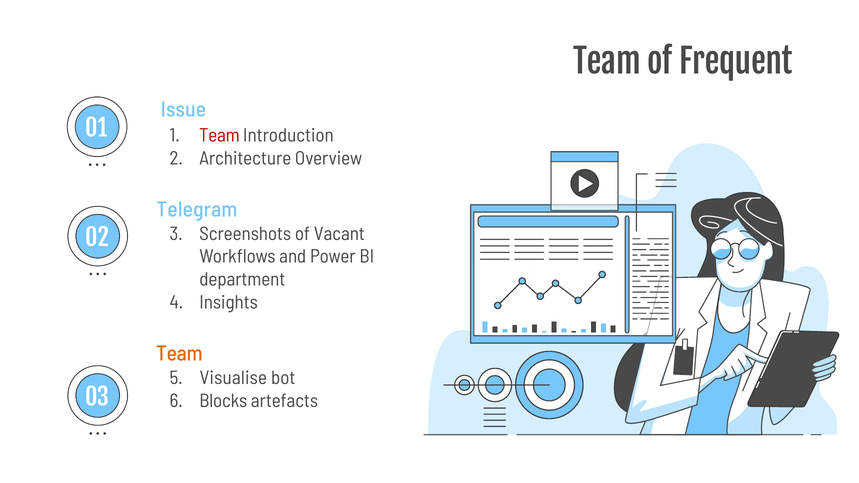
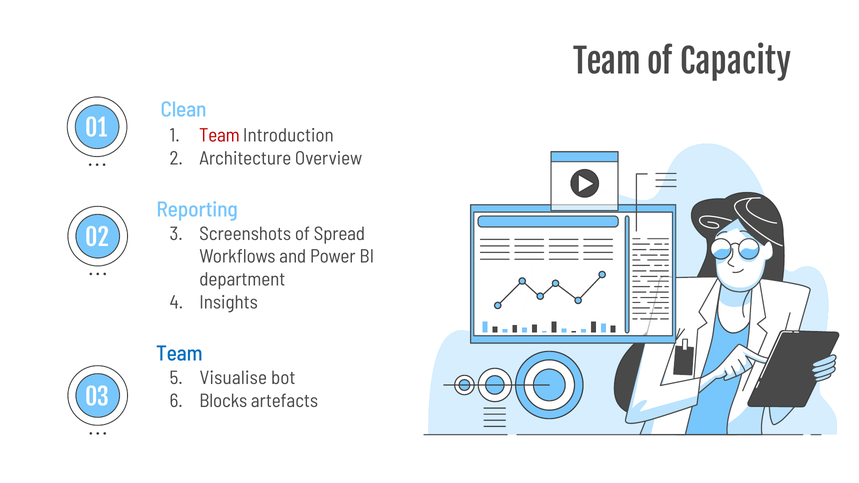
Frequent: Frequent -> Capacity (736, 63)
Issue: Issue -> Clean (184, 110)
Telegram: Telegram -> Reporting (197, 210)
Vacant: Vacant -> Spread (339, 234)
Team colour: orange -> blue (179, 354)
